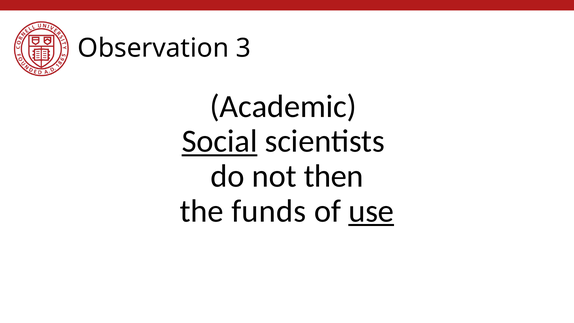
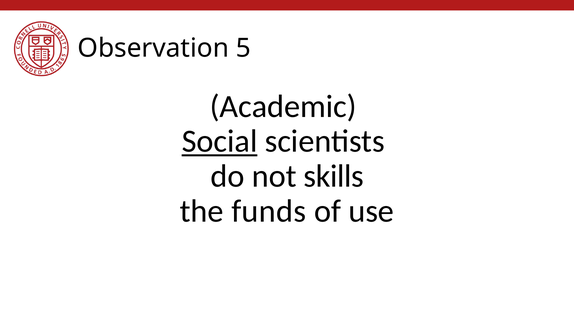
3: 3 -> 5 (243, 48)
then: then -> skills (334, 176)
use underline: present -> none (371, 211)
